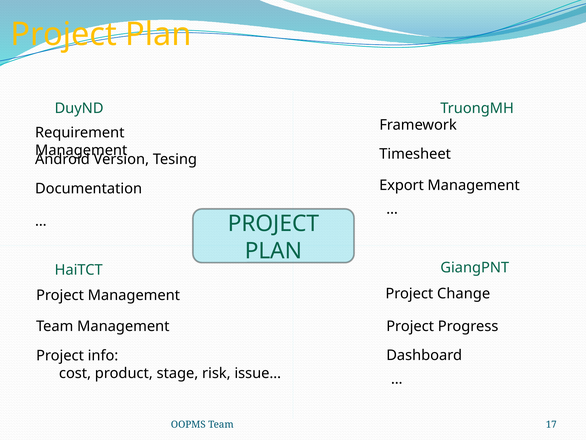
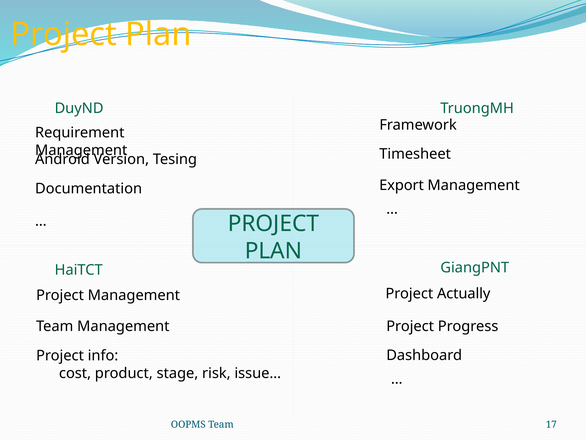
Change: Change -> Actually (464, 293)
